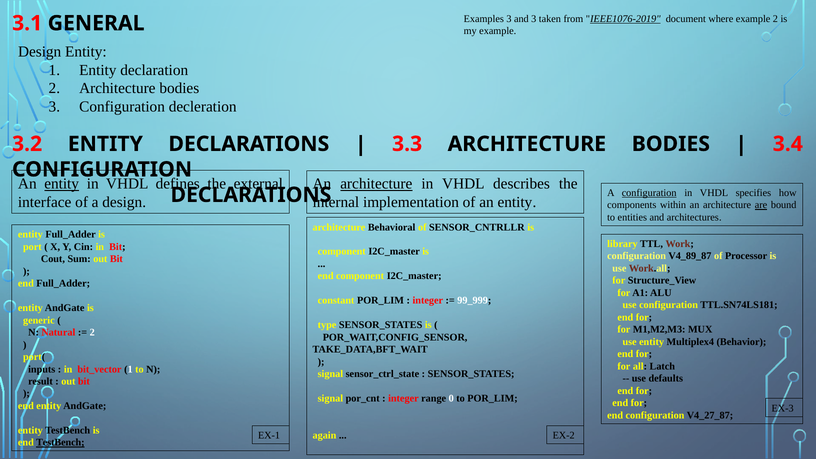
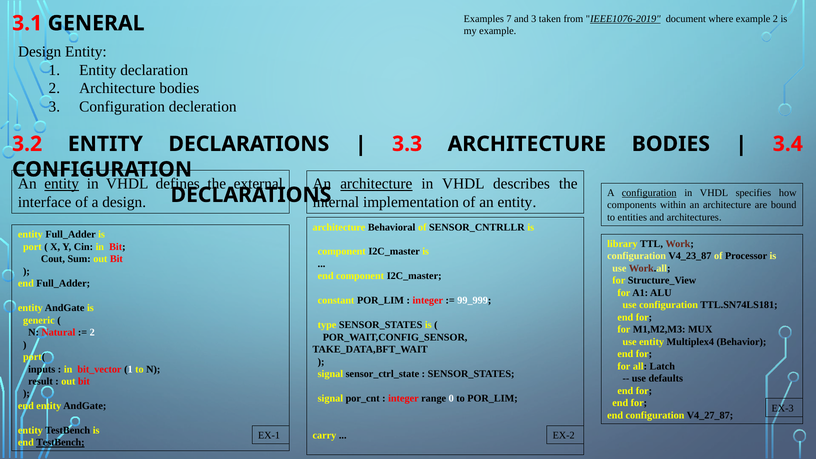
Examples 3: 3 -> 7 (509, 19)
are underline: present -> none (761, 205)
V4_89_87: V4_89_87 -> V4_23_87 (690, 256)
again: again -> carry (324, 435)
